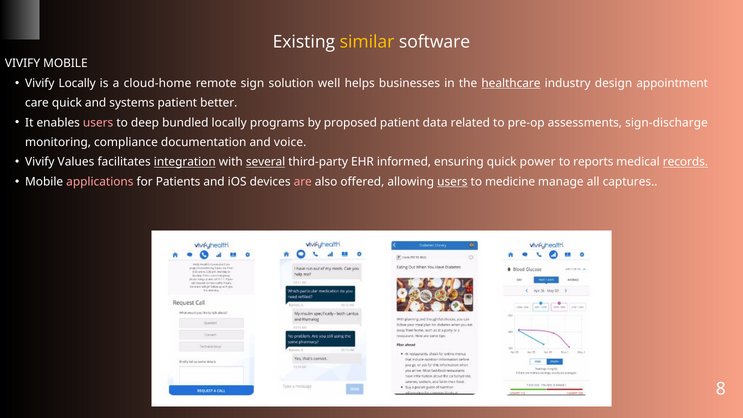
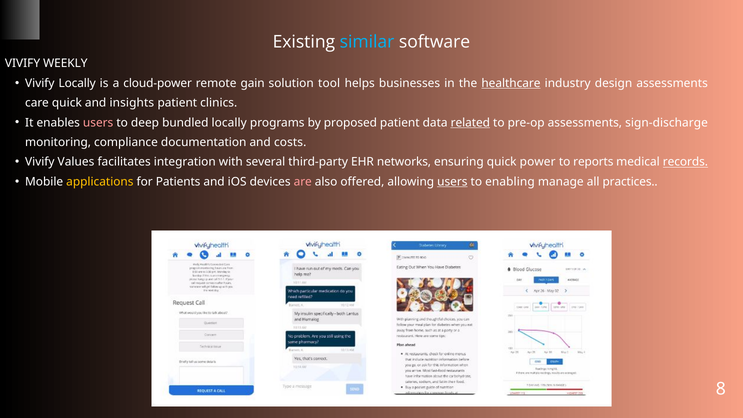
similar colour: yellow -> light blue (367, 42)
VIVIFY MOBILE: MOBILE -> WEEKLY (65, 64)
cloud-home: cloud-home -> cloud-power (158, 83)
sign: sign -> gain (253, 83)
well: well -> tool (329, 83)
design appointment: appointment -> assessments (672, 83)
systems: systems -> insights (132, 103)
better: better -> clinics (219, 103)
related underline: none -> present (470, 123)
voice: voice -> costs (290, 142)
integration underline: present -> none (185, 162)
several underline: present -> none (266, 162)
informed: informed -> networks (404, 162)
applications colour: pink -> yellow (100, 182)
medicine: medicine -> enabling (510, 182)
captures: captures -> practices (630, 182)
